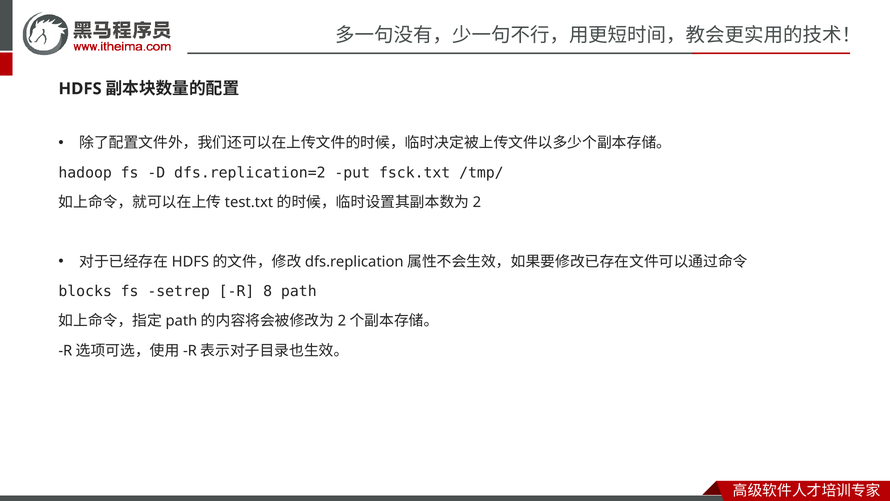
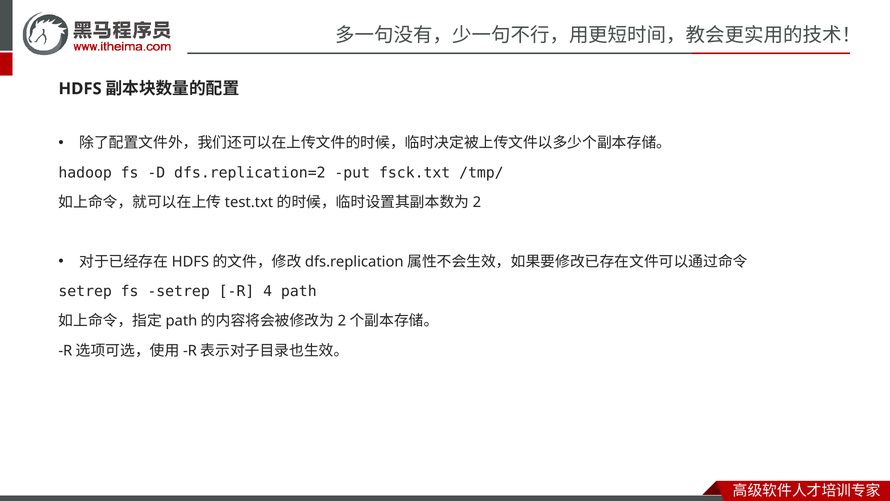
blocks: blocks -> setrep (85, 291)
8: 8 -> 4 (268, 291)
